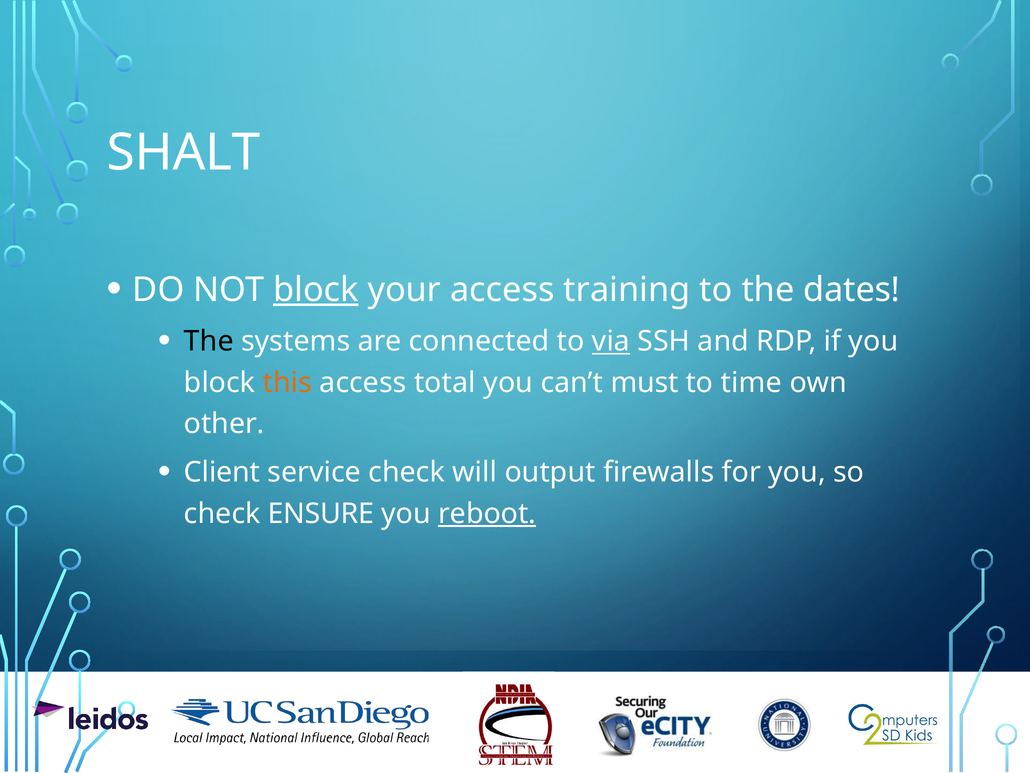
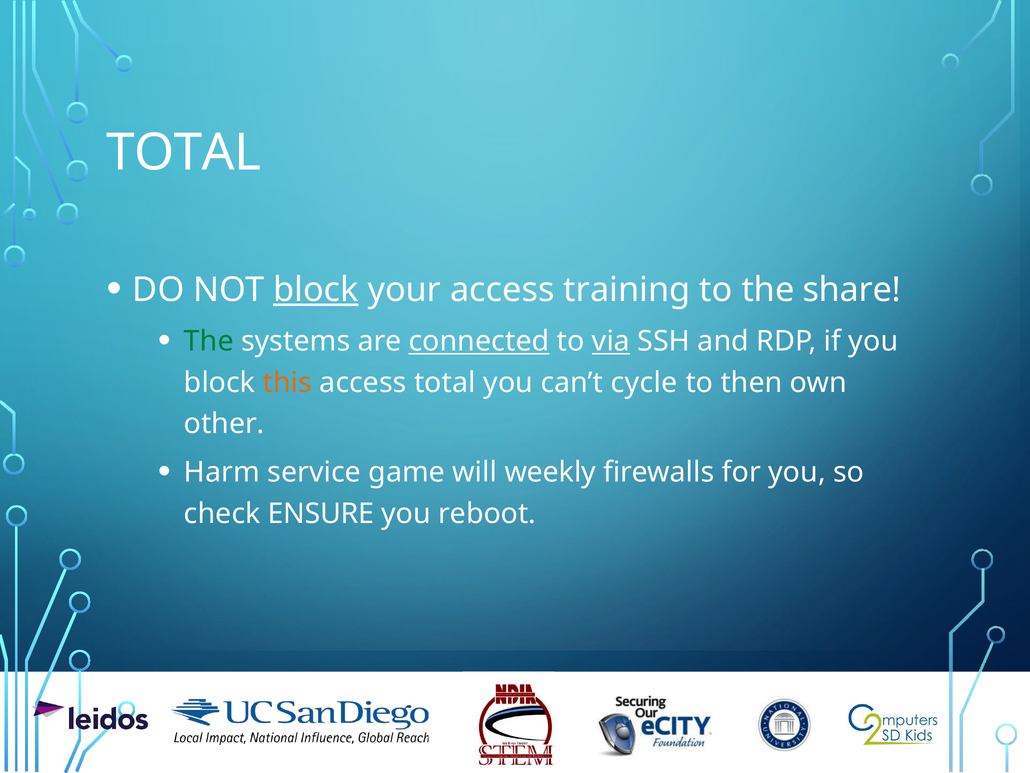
SHALT: SHALT -> TOTAL (184, 153)
dates: dates -> share (852, 290)
The colour: black -> green (209, 341)
connected underline: none -> present (479, 341)
must: must -> cycle (644, 382)
time: time -> then (752, 382)
Client: Client -> Harm (222, 472)
service check: check -> game (407, 472)
output: output -> weekly (550, 472)
reboot underline: present -> none (487, 513)
